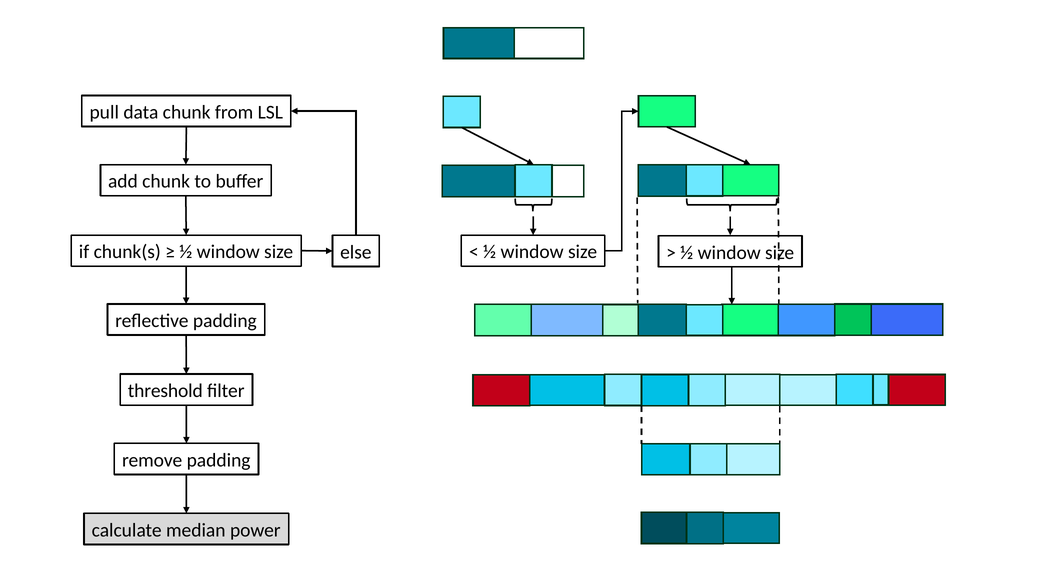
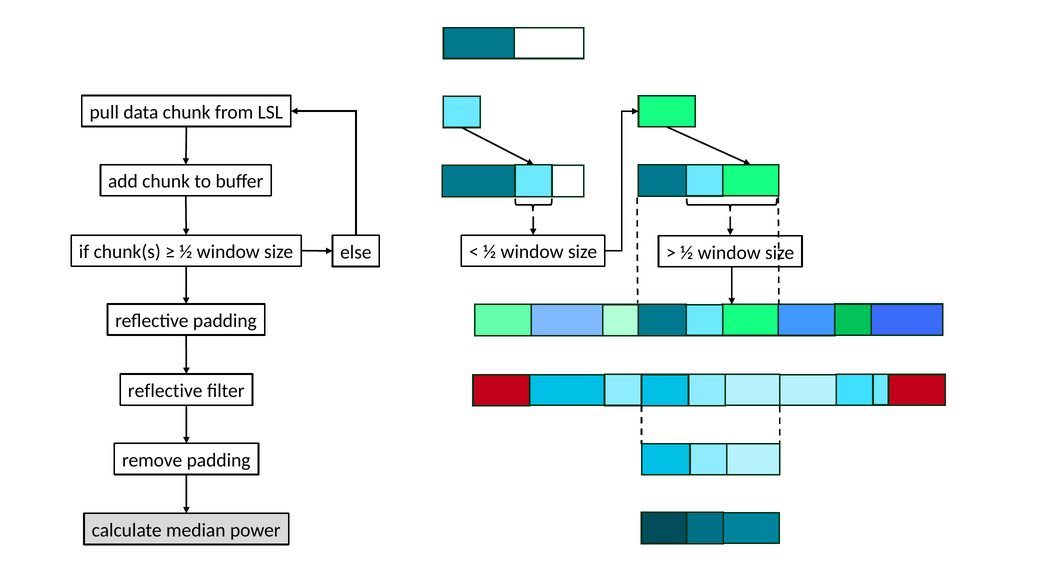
threshold: threshold -> reflective (165, 391)
